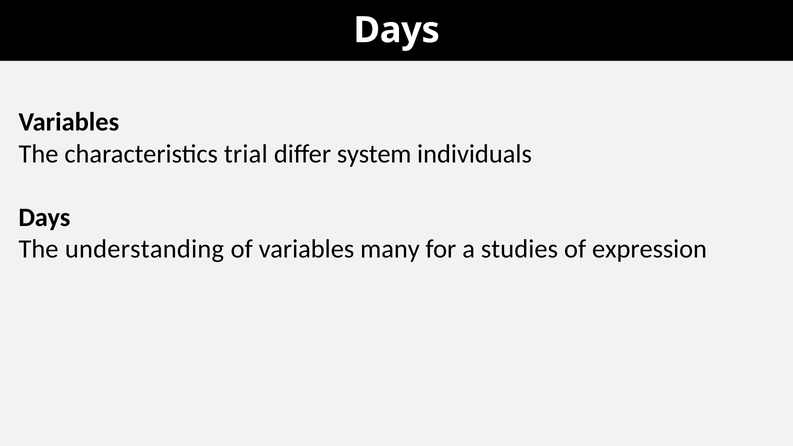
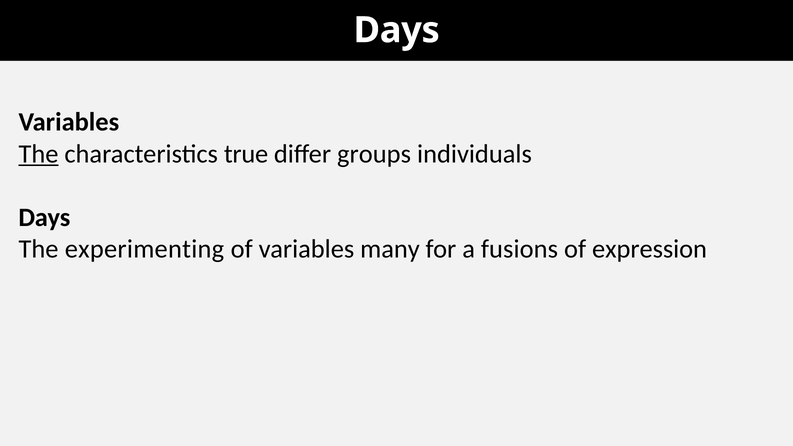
The underline: none -> present (39, 154)
trial: trial -> true (246, 154)
system: system -> groups (374, 154)
understanding: understanding -> experimenting (144, 249)
studies: studies -> fusions (519, 249)
